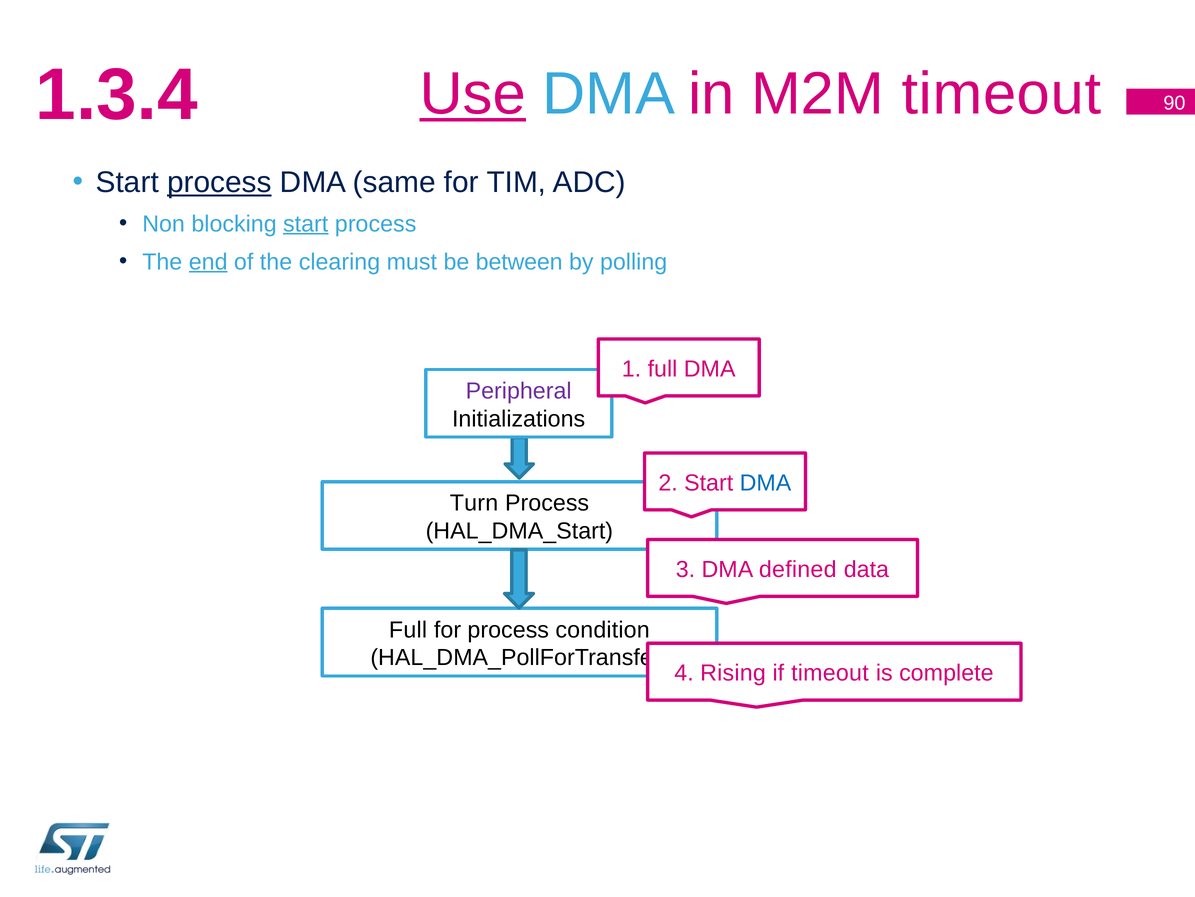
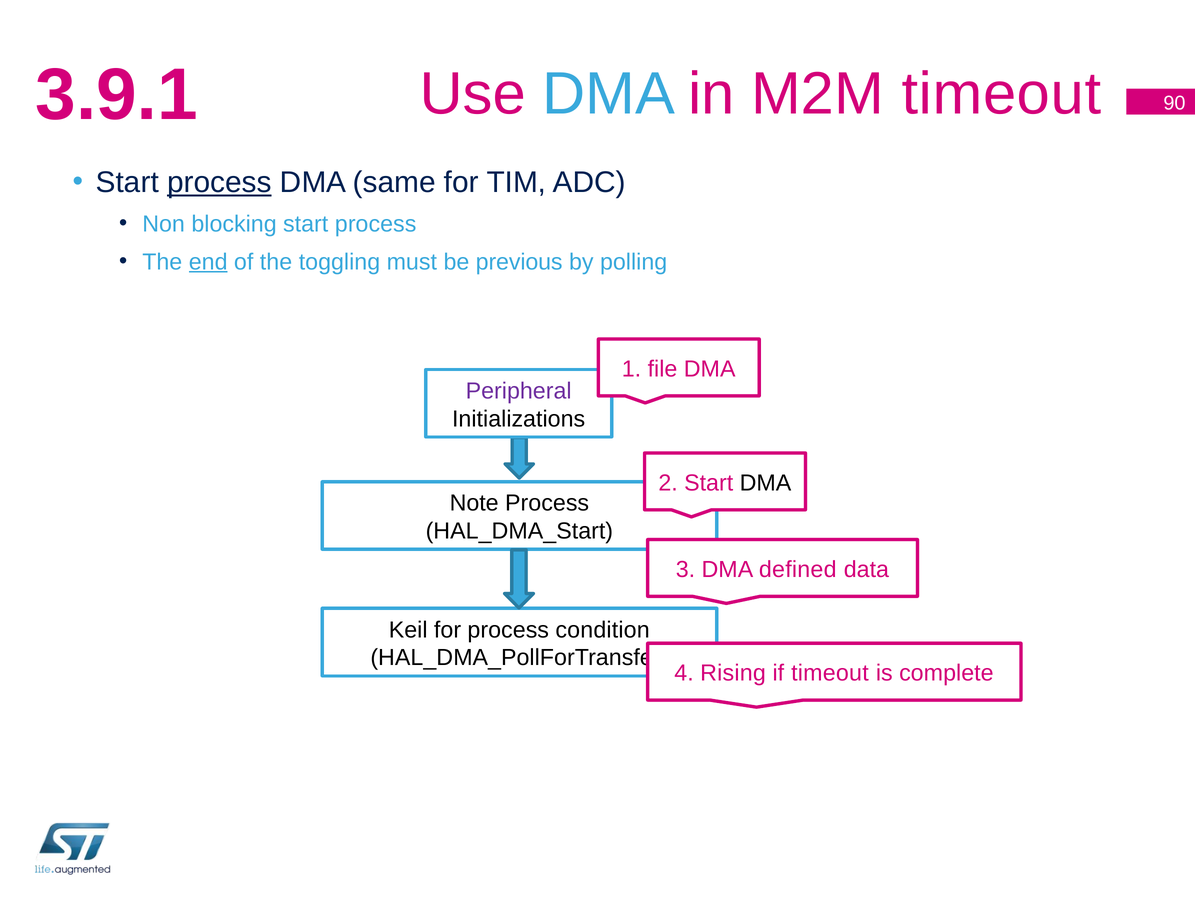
1.3.4: 1.3.4 -> 3.9.1 (117, 95)
Use underline: present -> none (473, 94)
start underline: present -> none (306, 224)
clearing: clearing -> toggling (339, 262)
between: between -> previous (519, 262)
1 full: full -> file (663, 369)
DMA colour: blue -> black (766, 483)
Turn: Turn -> Note (474, 503)
Full: Full -> Keil (408, 629)
